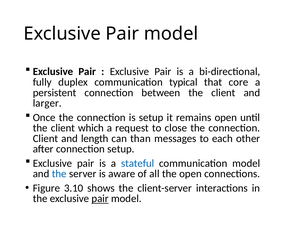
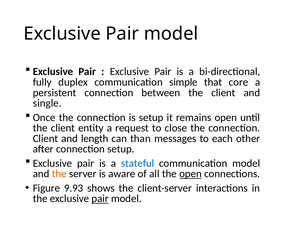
typical: typical -> simple (183, 82)
larger: larger -> single (47, 103)
which: which -> entity (91, 128)
the colour: blue -> orange (59, 173)
open underline: none -> present (190, 173)
3.10: 3.10 -> 9.93 (74, 187)
